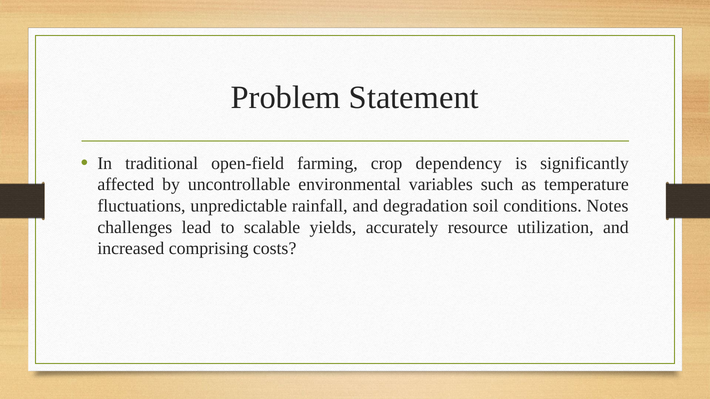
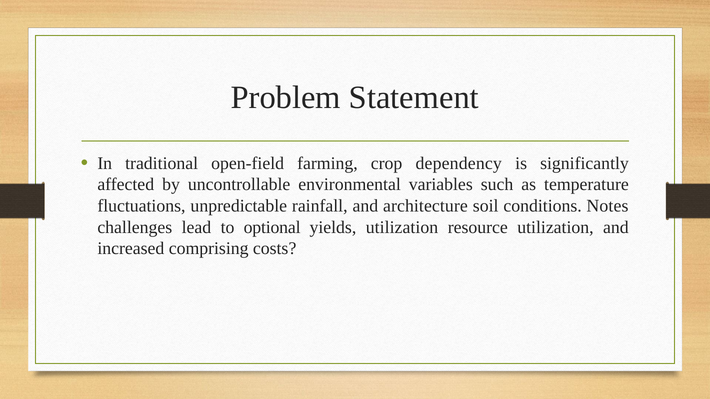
degradation: degradation -> architecture (425, 206)
scalable: scalable -> optional (272, 227)
yields accurately: accurately -> utilization (402, 227)
